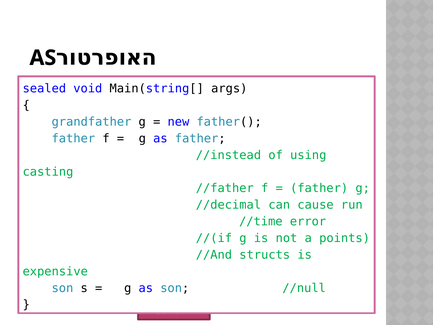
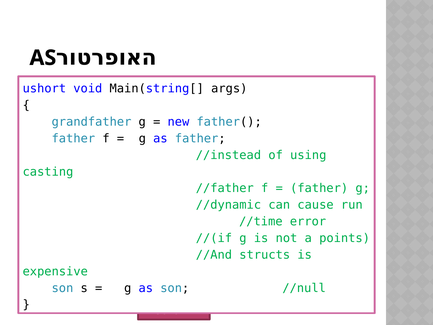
sealed: sealed -> ushort (44, 89)
//decimal: //decimal -> //dynamic (228, 205)
